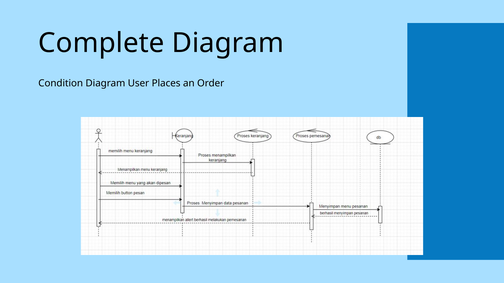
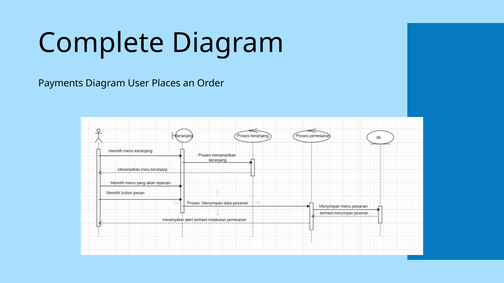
Condition: Condition -> Payments (61, 83)
